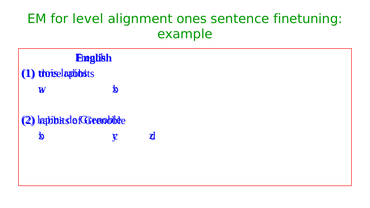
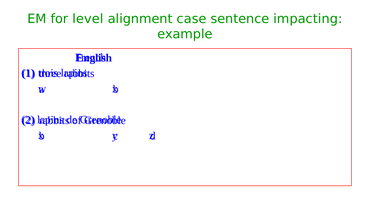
ones: ones -> case (192, 19)
finetuning: finetuning -> impacting (308, 19)
